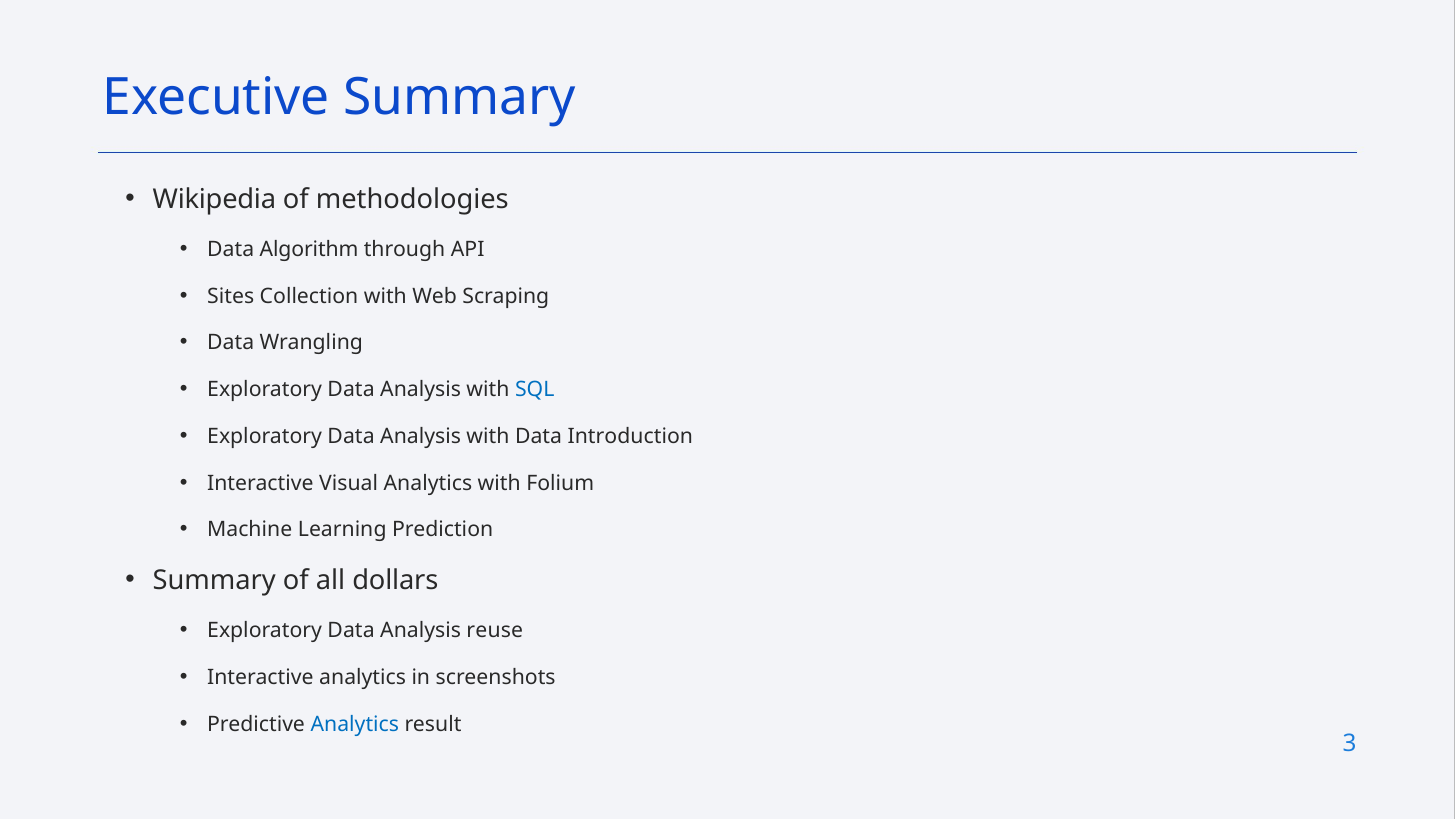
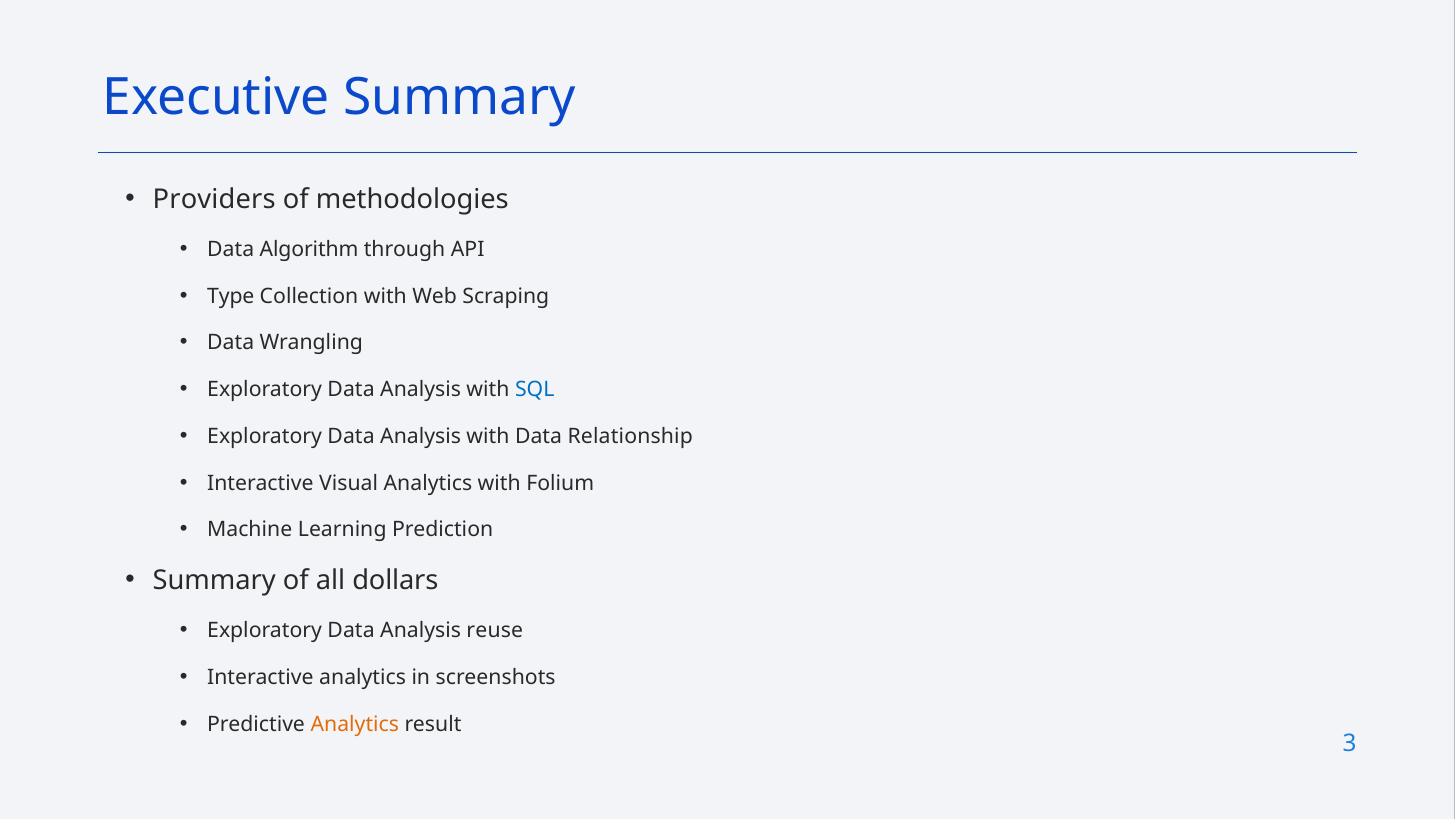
Wikipedia: Wikipedia -> Providers (214, 199)
Sites: Sites -> Type (231, 296)
Introduction: Introduction -> Relationship (630, 436)
Analytics colour: blue -> orange (355, 724)
